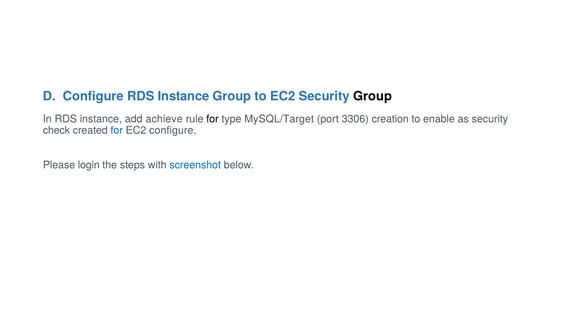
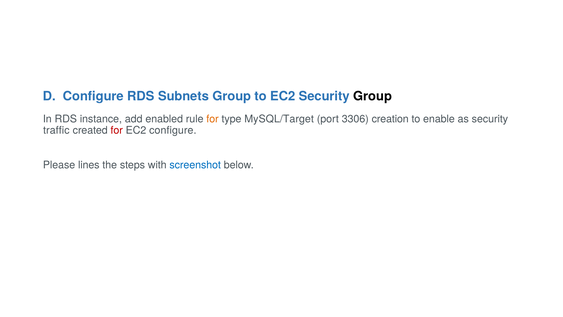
Configure RDS Instance: Instance -> Subnets (183, 96)
achieve: achieve -> enabled (164, 119)
for colour: black -> orange (213, 119)
check: check -> traffic (56, 130)
for colour: blue -> red (117, 130)
login: login -> lines (89, 165)
